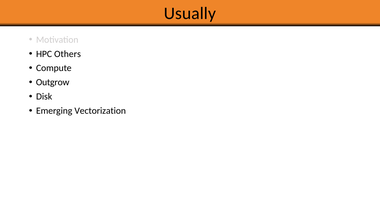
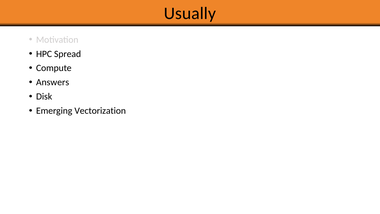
Others: Others -> Spread (68, 54)
Outgrow: Outgrow -> Answers (53, 82)
